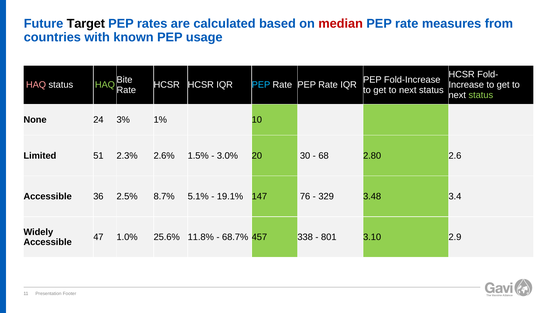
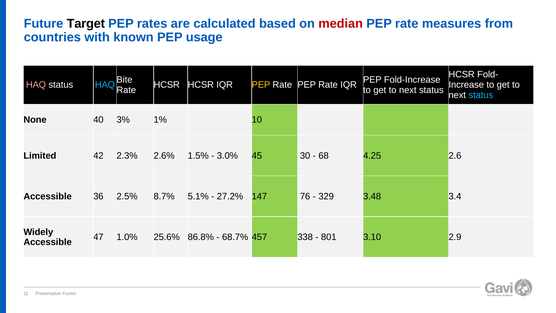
HAQ colour: light green -> light blue (105, 85)
PEP colour: light blue -> yellow (261, 85)
status colour: light green -> light blue (481, 95)
24: 24 -> 40 (98, 120)
51: 51 -> 42 (98, 156)
20: 20 -> 45 (257, 156)
2.80: 2.80 -> 4.25 (372, 156)
19.1%: 19.1% -> 27.2% (230, 196)
11.8%: 11.8% -> 86.8% (201, 237)
